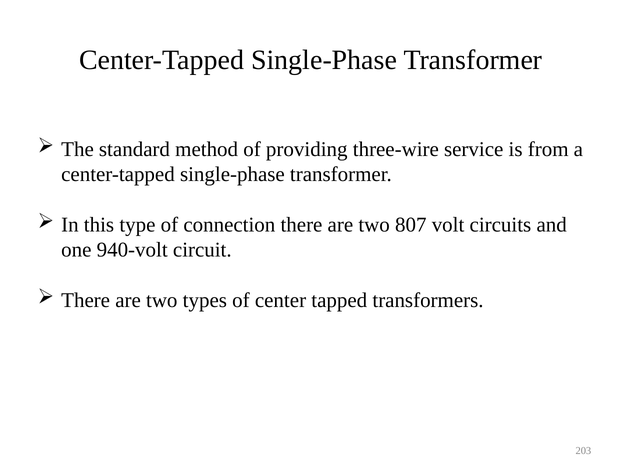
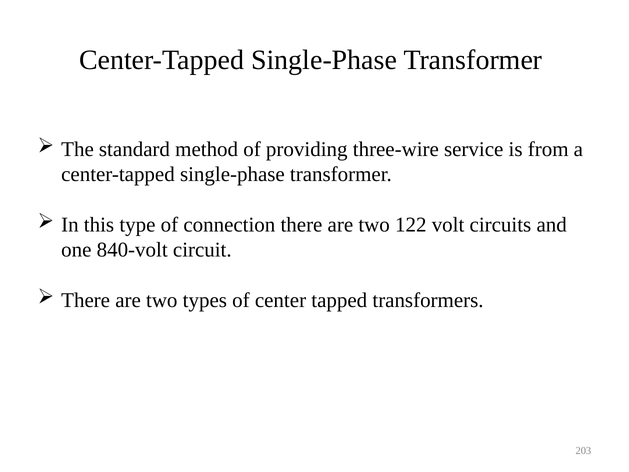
807: 807 -> 122 (411, 225)
940-volt: 940-volt -> 840-volt (132, 250)
